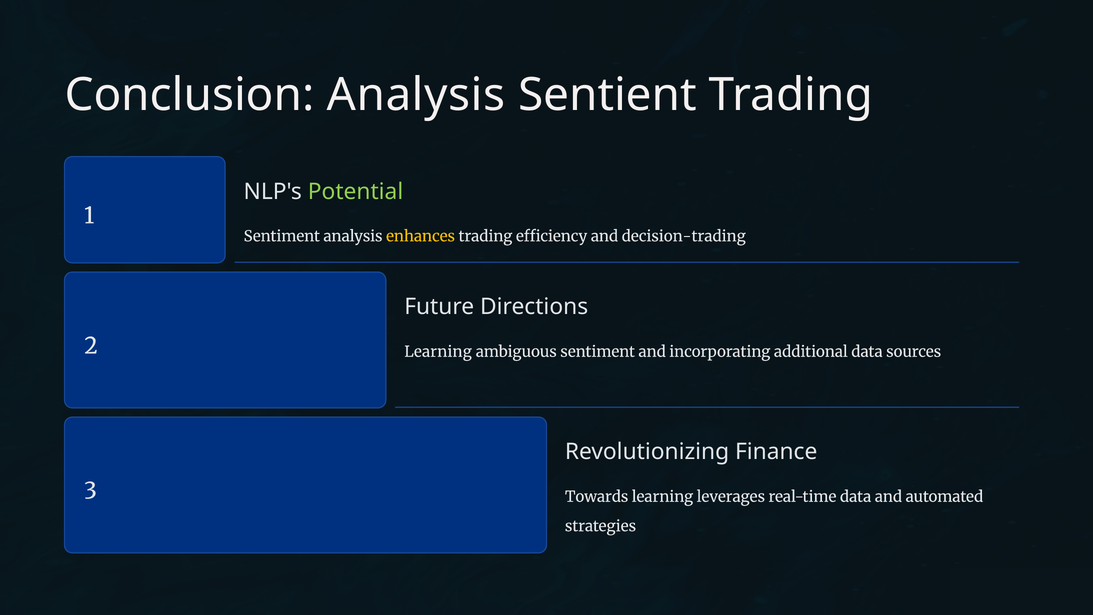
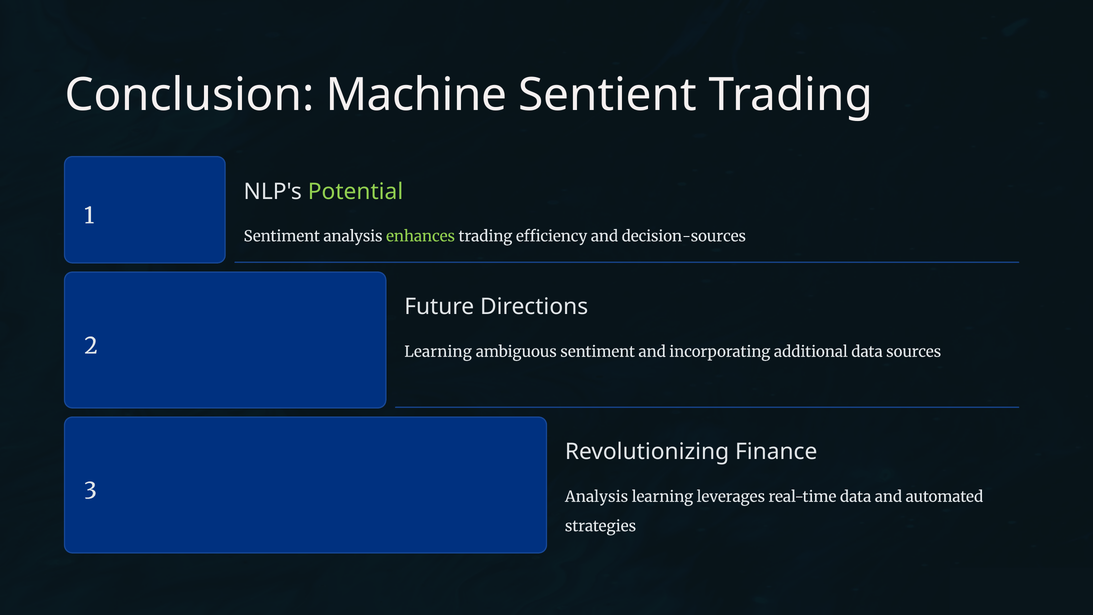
Conclusion Analysis: Analysis -> Machine (417, 95)
enhances colour: yellow -> light green (421, 236)
decision-trading: decision-trading -> decision-sources (684, 236)
Towards: Towards -> Analysis (597, 497)
